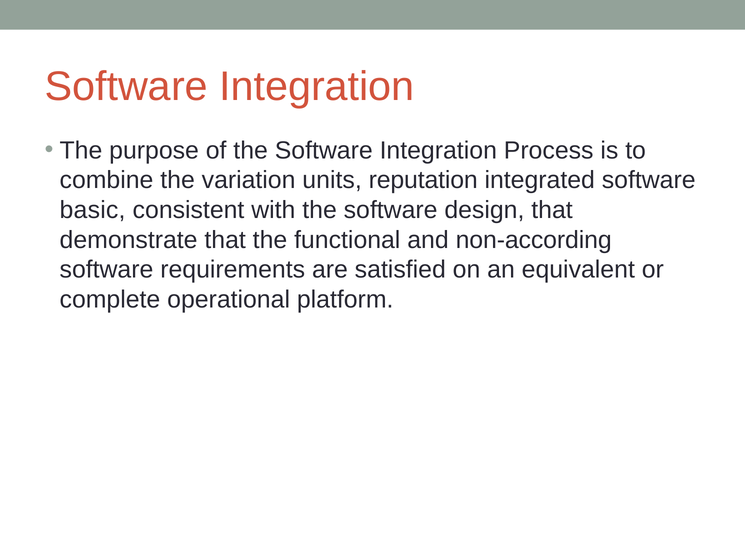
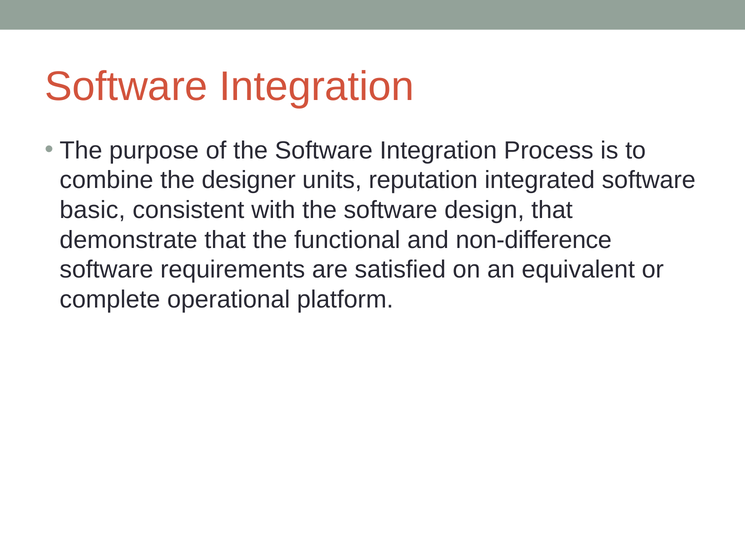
variation: variation -> designer (249, 181)
non-according: non-according -> non-difference (534, 240)
